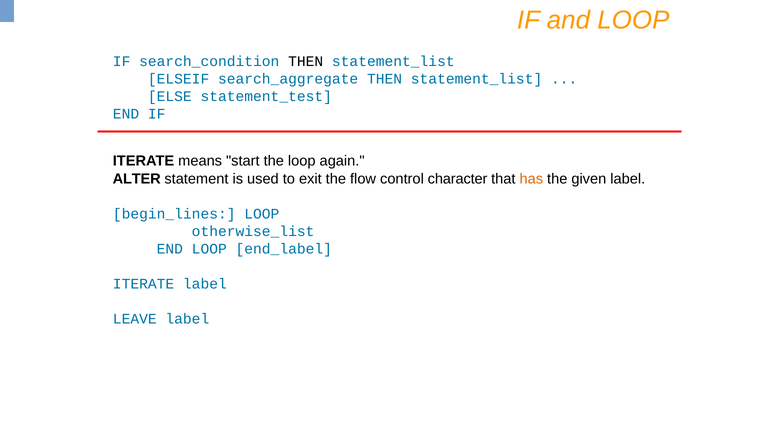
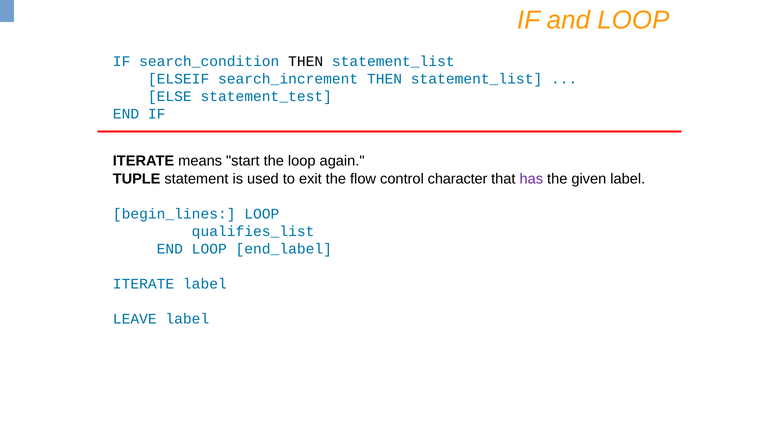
search_aggregate: search_aggregate -> search_increment (288, 79)
ALTER: ALTER -> TUPLE (137, 179)
has colour: orange -> purple (531, 179)
otherwise_list: otherwise_list -> qualifies_list (253, 231)
